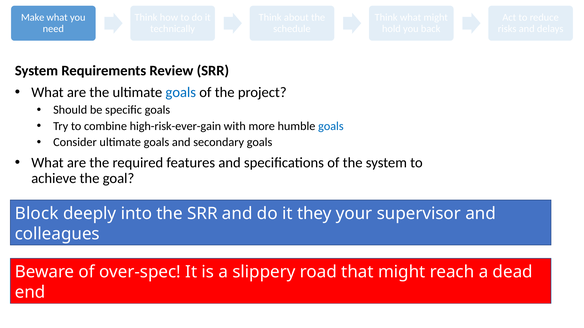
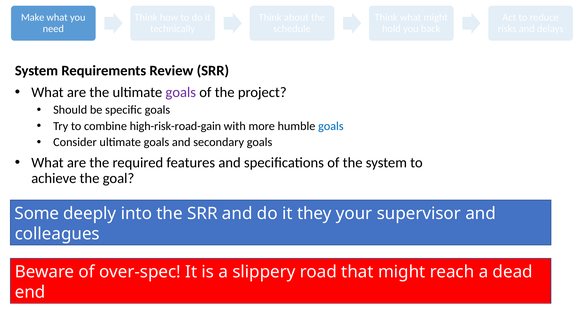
goals colour: blue -> purple (181, 93)
high-risk-ever-gain: high-risk-ever-gain -> high-risk-road-gain (175, 126)
Block: Block -> Some (37, 214)
